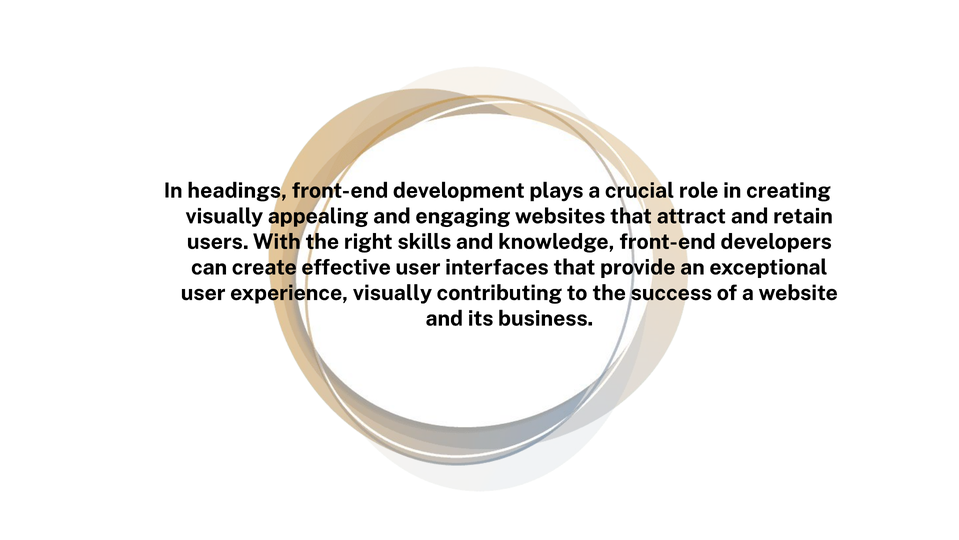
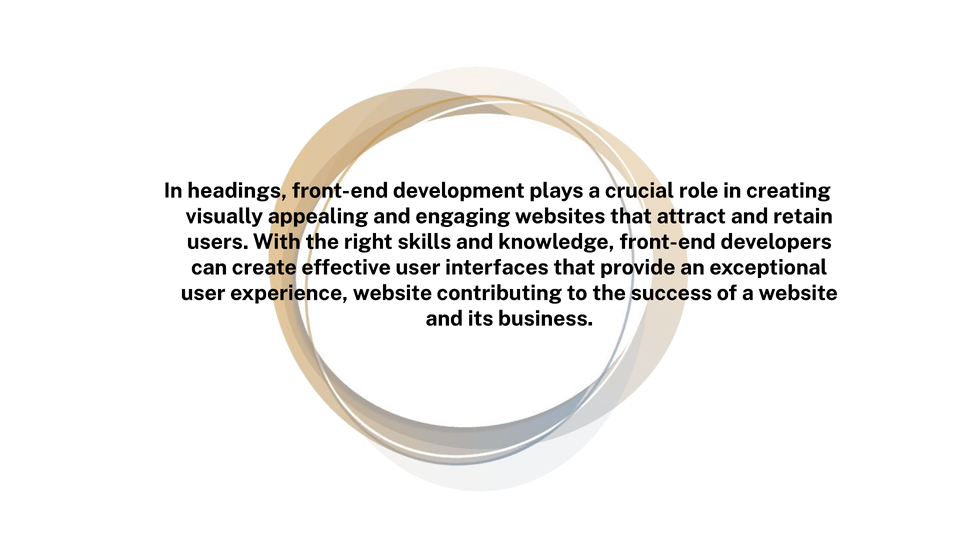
experience visually: visually -> website (393, 293)
